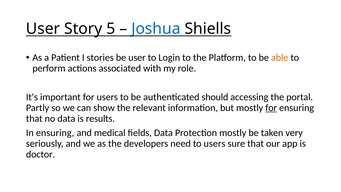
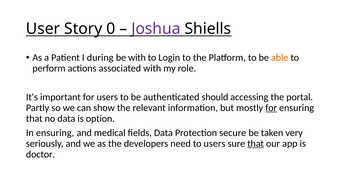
5: 5 -> 0 (111, 29)
Joshua colour: blue -> purple (156, 29)
stories: stories -> during (100, 58)
be user: user -> with (137, 58)
results: results -> option (100, 118)
Protection mostly: mostly -> secure (233, 133)
that underline: none -> present (256, 143)
